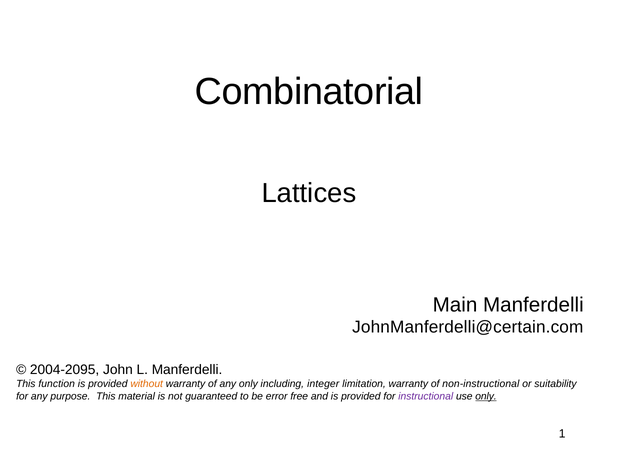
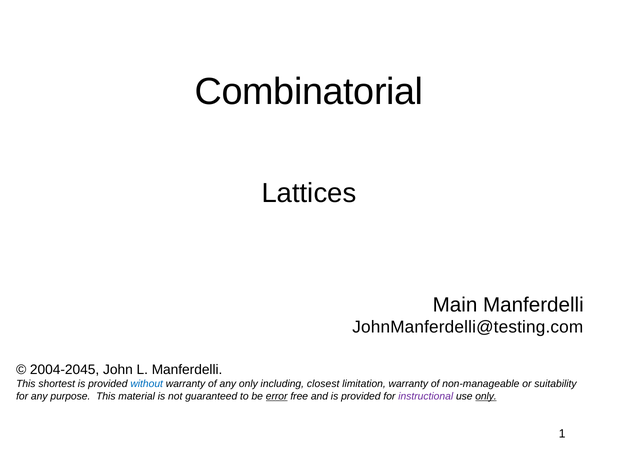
JohnManferdelli@certain.com: JohnManferdelli@certain.com -> JohnManferdelli@testing.com (468, 327)
2004-2095: 2004-2095 -> 2004-2045 (65, 369)
function: function -> shortest (57, 383)
without colour: orange -> blue (147, 383)
integer: integer -> closest (323, 383)
non-instructional: non-instructional -> non-manageable (481, 383)
error underline: none -> present (277, 396)
